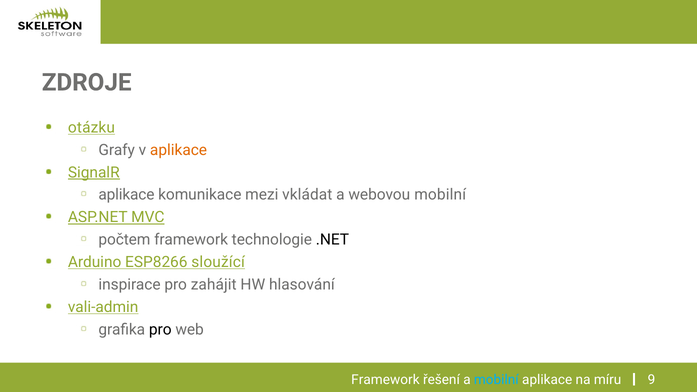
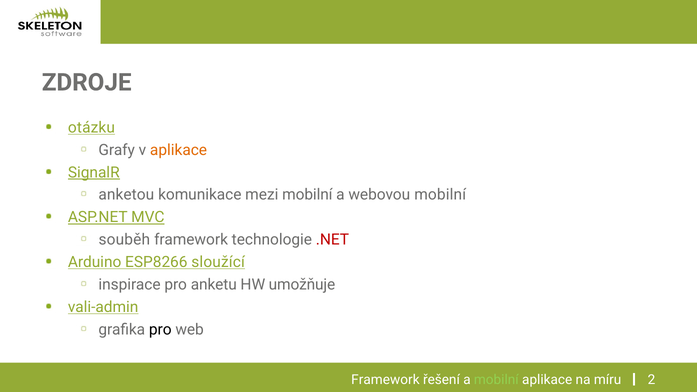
aplikace: aplikace -> anketou (126, 195)
mezi vkládat: vkládat -> mobilní (307, 195)
počtem: počtem -> souběh (124, 240)
.NET colour: black -> red (332, 240)
zahájit: zahájit -> anketu (214, 285)
hlasování: hlasování -> umožňuje (302, 285)
mobilní colour: light blue -> light green (496, 380)
9: 9 -> 2 (651, 380)
